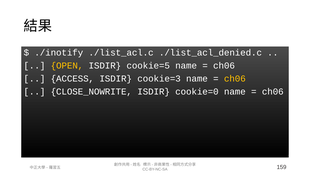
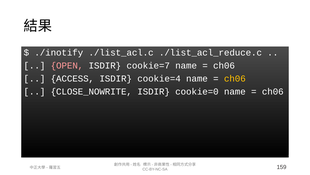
./list_acl_denied.c: ./list_acl_denied.c -> ./list_acl_reduce.c (210, 52)
OPEN colour: yellow -> pink (67, 65)
cookie=5: cookie=5 -> cookie=7 (148, 65)
cookie=3: cookie=3 -> cookie=4 (159, 78)
